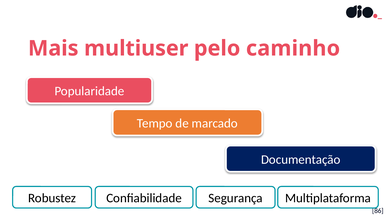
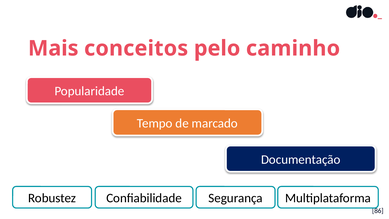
multiuser: multiuser -> conceitos (136, 48)
